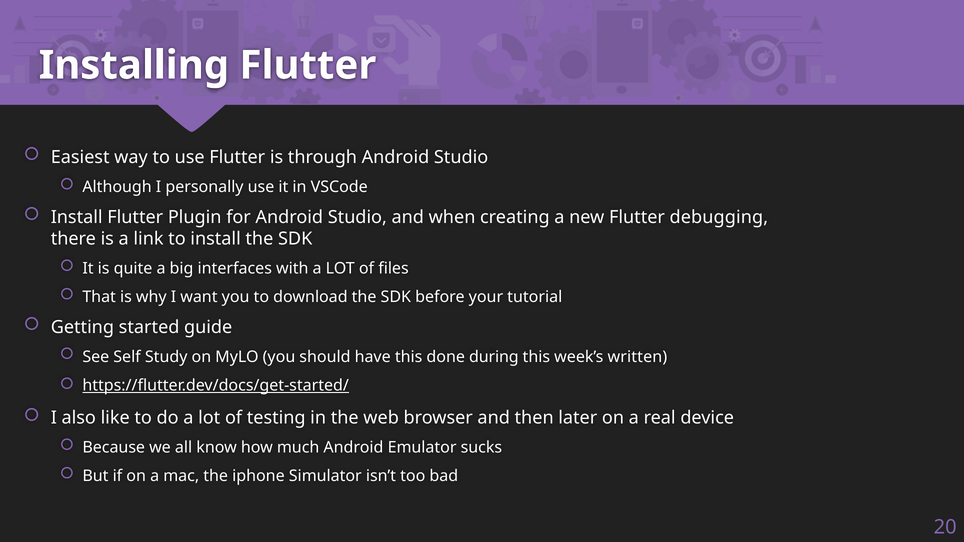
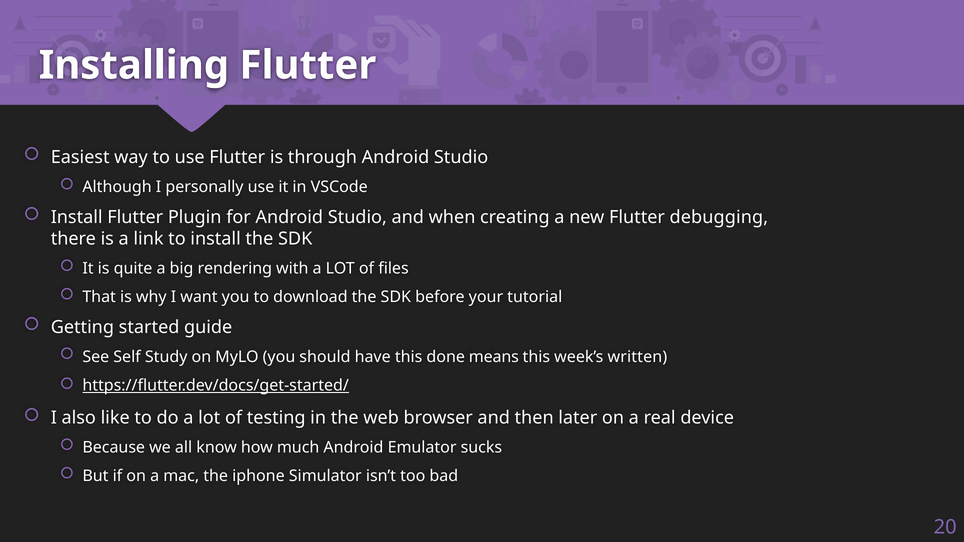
interfaces: interfaces -> rendering (235, 269)
during: during -> means (494, 357)
